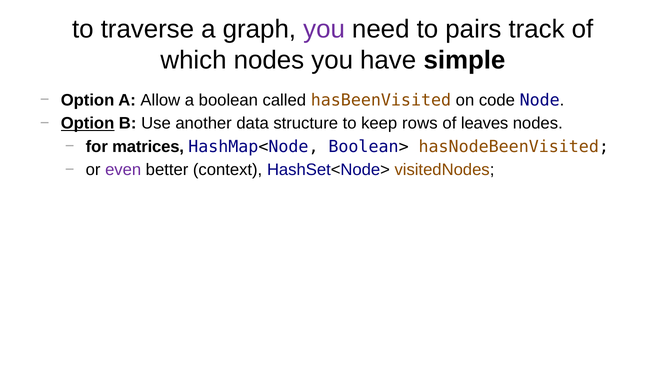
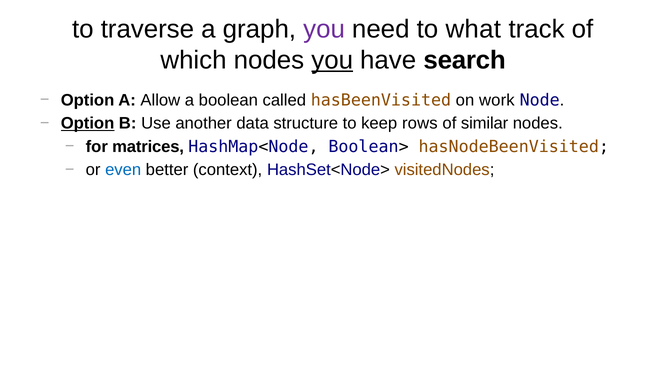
pairs: pairs -> what (473, 29)
you underline: none -> present (332, 60)
simple: simple -> search (465, 60)
code: code -> work (497, 100)
leaves: leaves -> similar (485, 124)
even colour: purple -> blue (123, 170)
